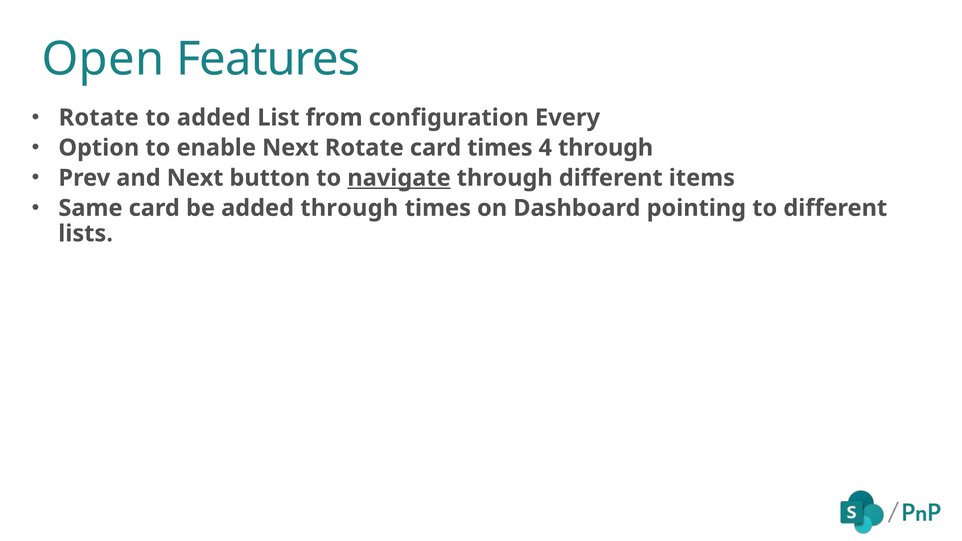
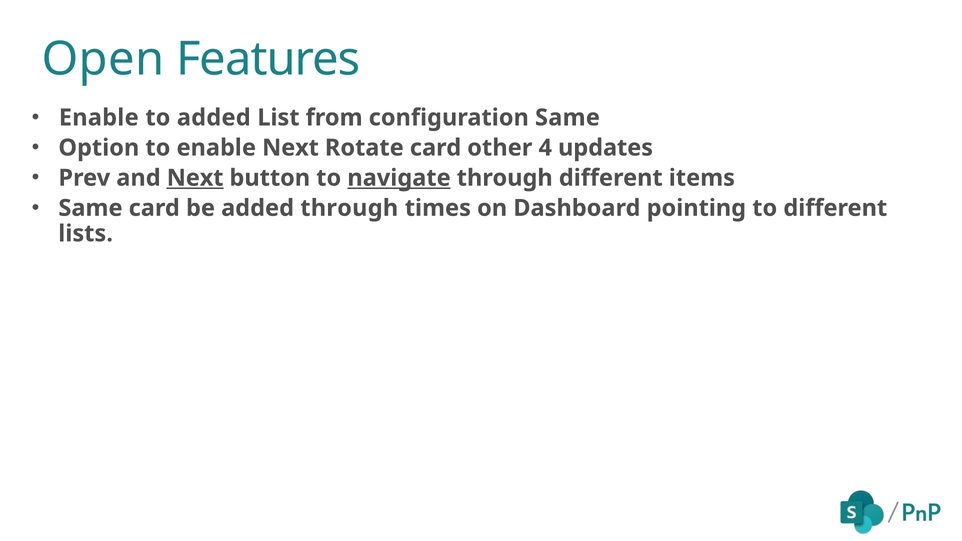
Rotate: Rotate -> Enable (99, 118)
configuration Every: Every -> Same (567, 118)
card times: times -> other (500, 148)
4 through: through -> updates (606, 148)
Next underline: none -> present (195, 178)
